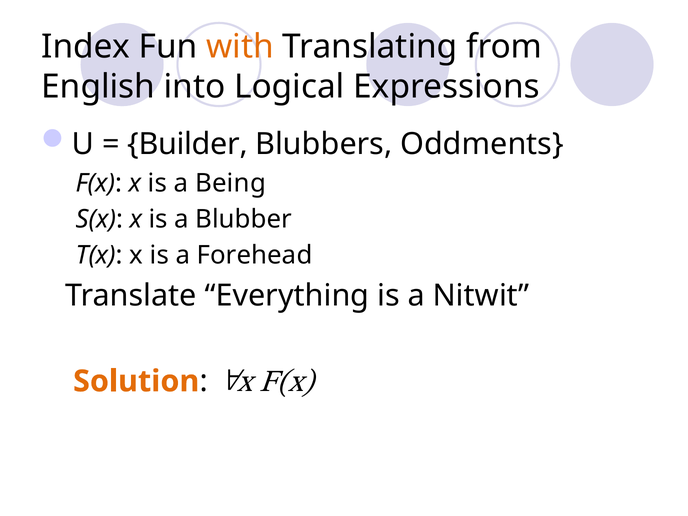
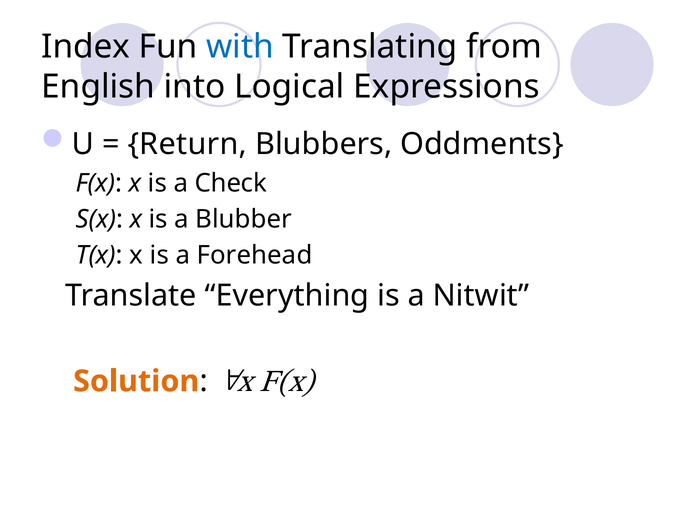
with colour: orange -> blue (240, 46)
Builder: Builder -> Return (187, 144)
Being: Being -> Check (231, 183)
